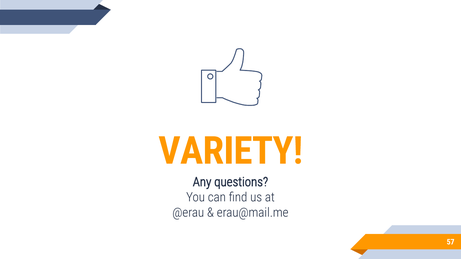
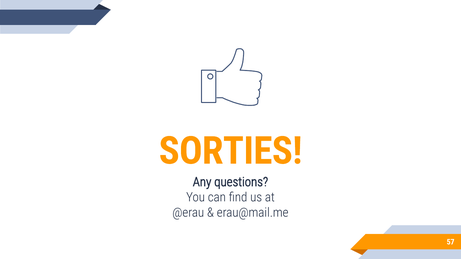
VARIETY: VARIETY -> SORTIES (231, 151)
